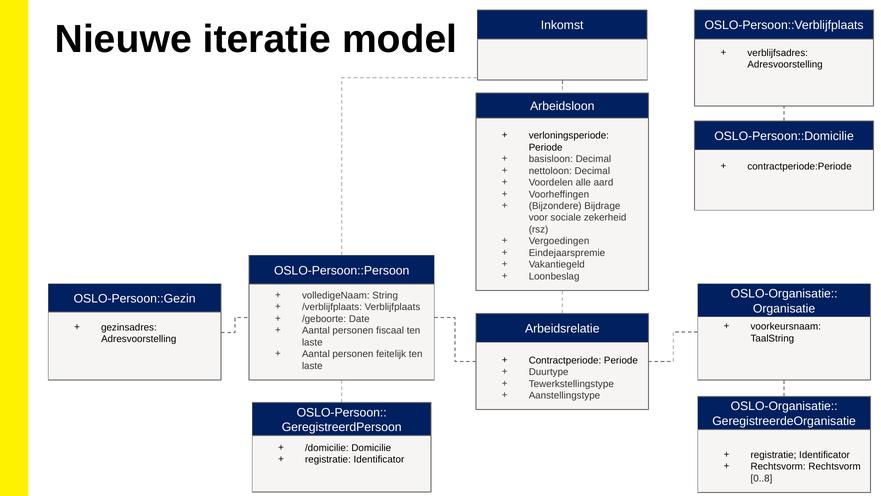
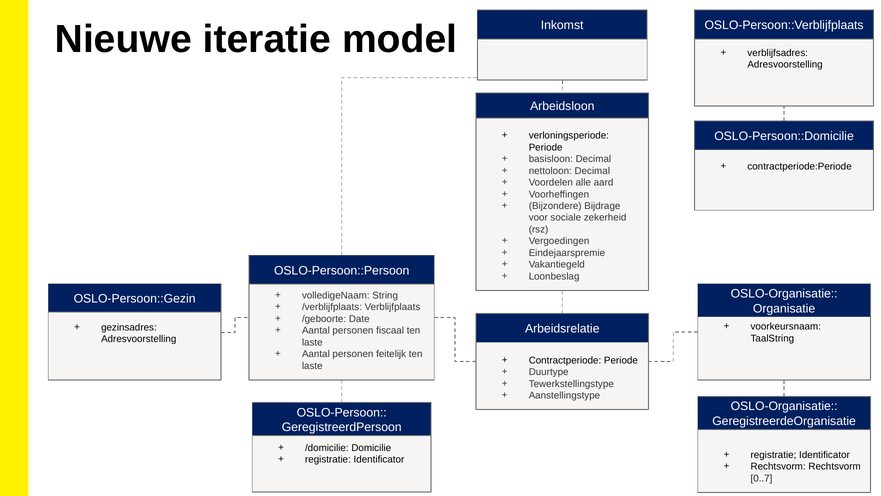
0..8: 0..8 -> 0..7 (761, 478)
